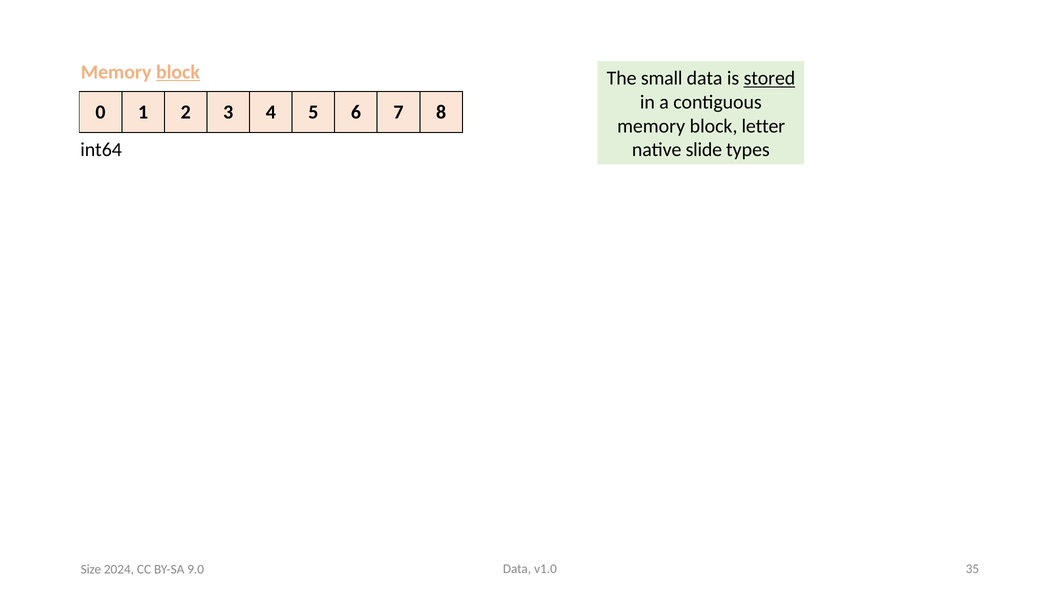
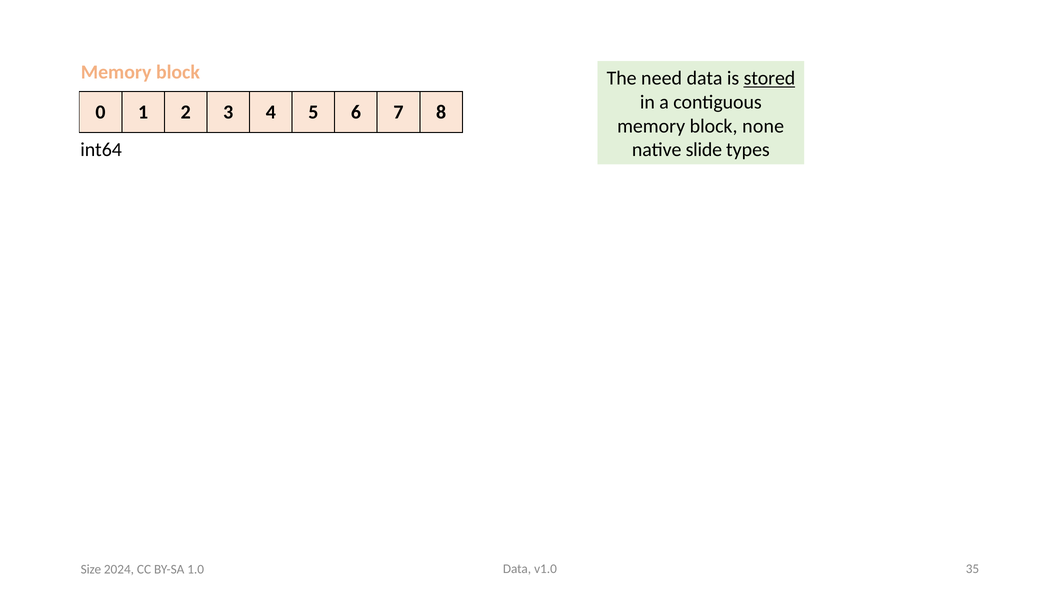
block underline: present -> none (178, 72)
small: small -> need (662, 78)
letter: letter -> none (763, 126)
9.0: 9.0 -> 1.0 (196, 569)
